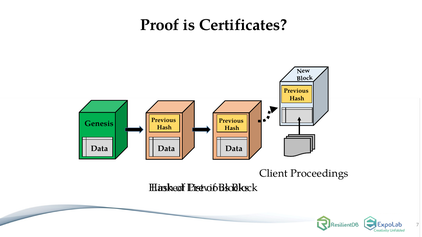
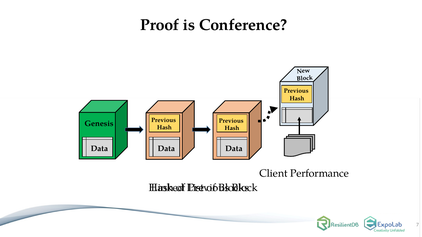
Certificates: Certificates -> Conference (243, 25)
Proceedings: Proceedings -> Performance (319, 174)
